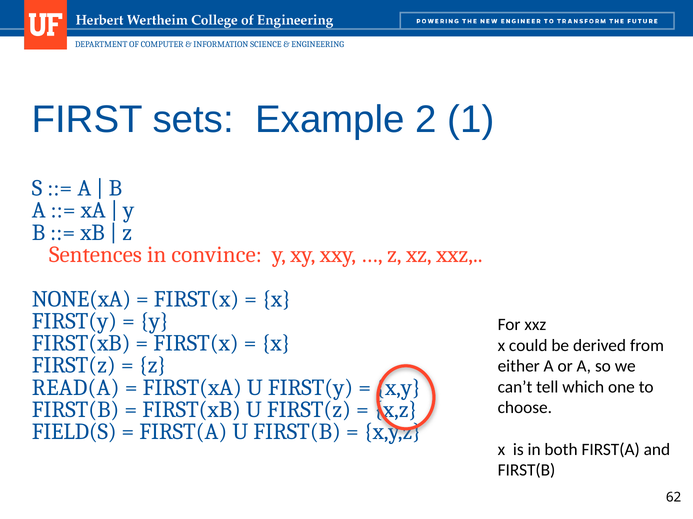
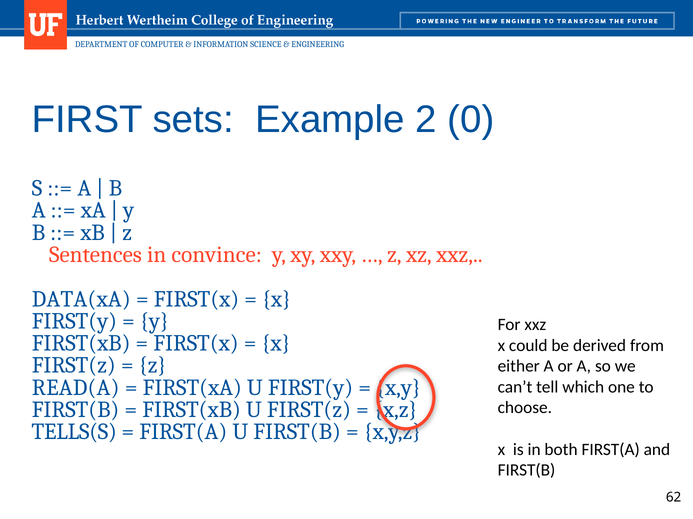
1: 1 -> 0 (471, 120)
NONE(xA: NONE(xA -> DATA(xA (81, 299)
FIELD(S: FIELD(S -> TELLS(S (74, 432)
